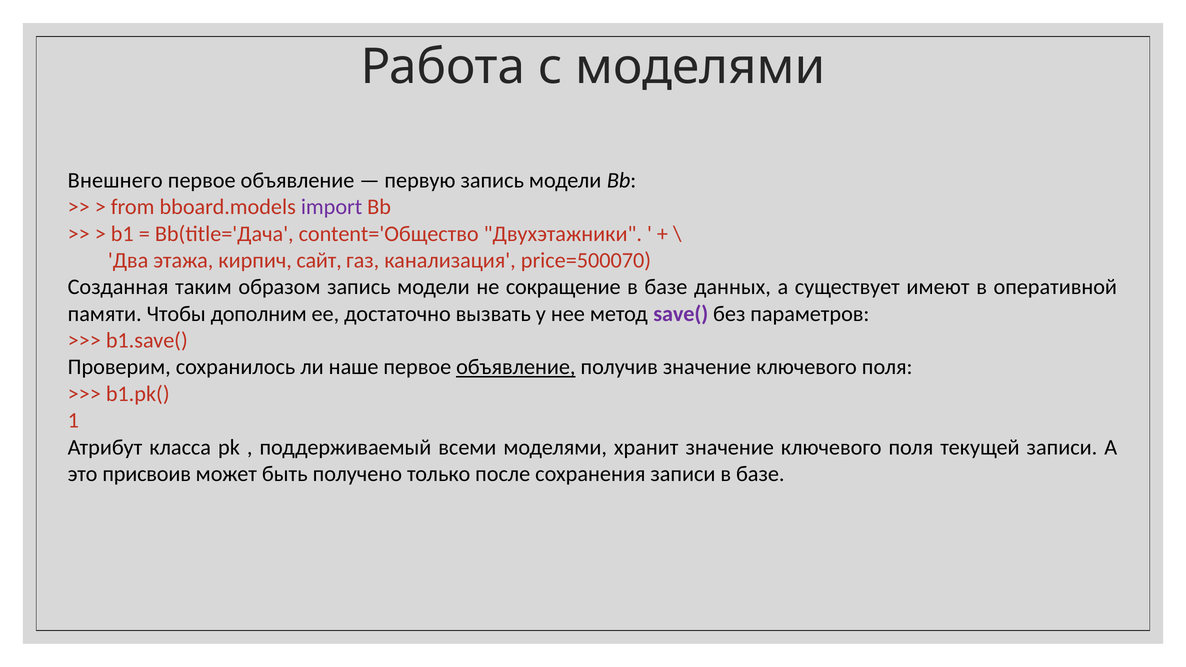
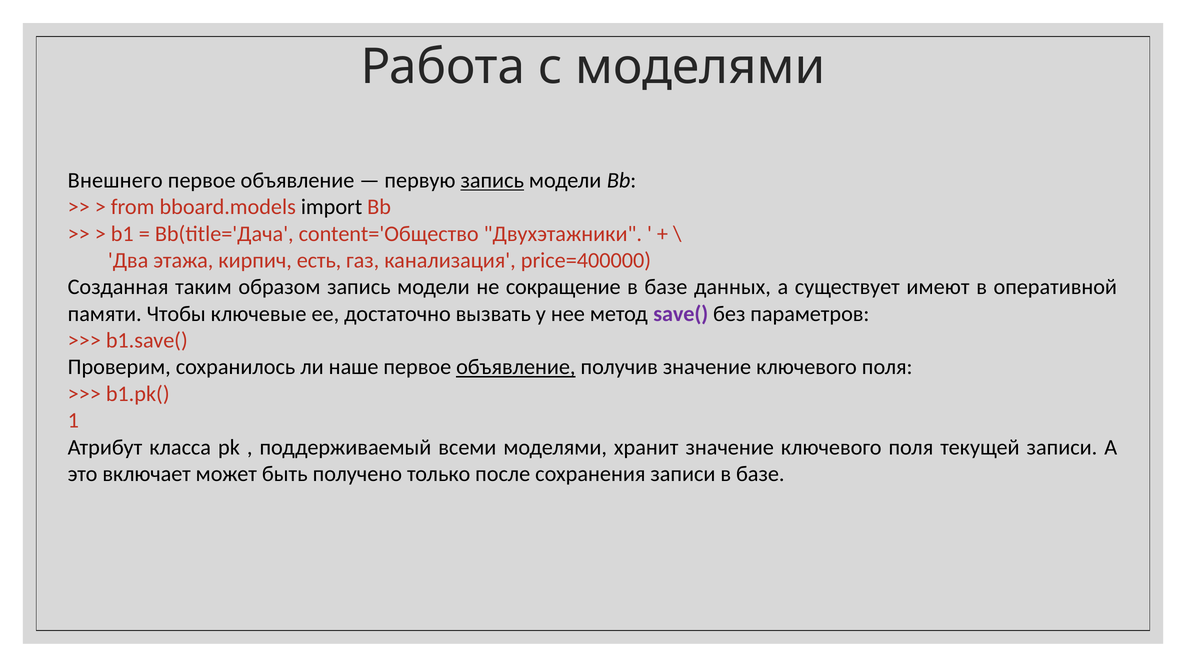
запись underline: none -> present (492, 180)
import colour: purple -> black (332, 207)
сайт: сайт -> есть (319, 260)
price=500070: price=500070 -> price=400000 (586, 260)
дополним: дополним -> ключевые (259, 314)
присвоив: присвоив -> включает (147, 474)
